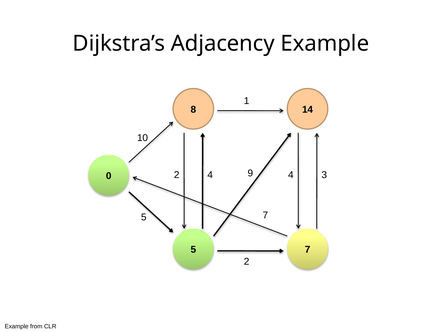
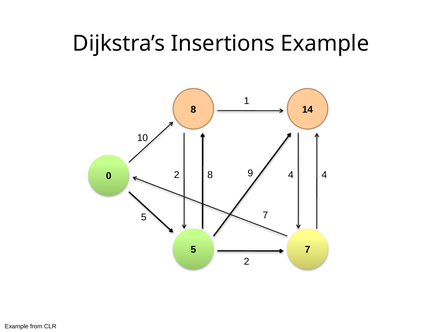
Adjacency: Adjacency -> Insertions (223, 44)
2 4: 4 -> 8 (210, 175)
4 3: 3 -> 4 (324, 175)
